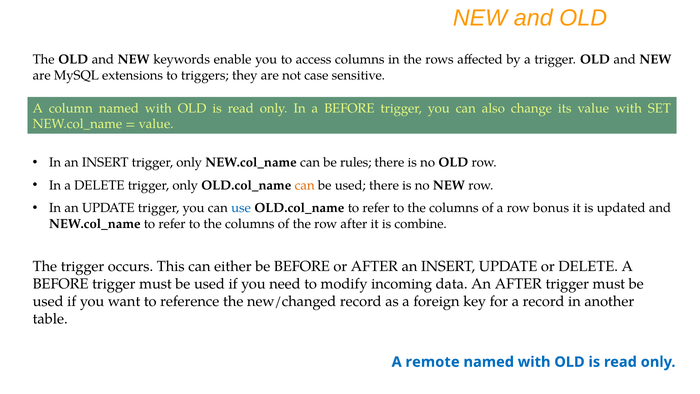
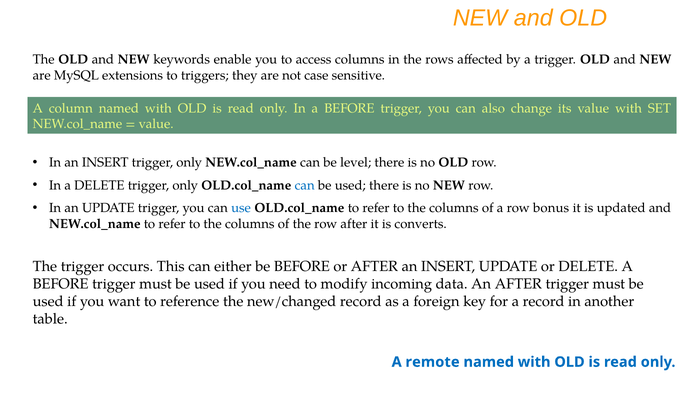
rules: rules -> level (356, 162)
can colour: orange -> blue (305, 185)
combine: combine -> converts (421, 224)
